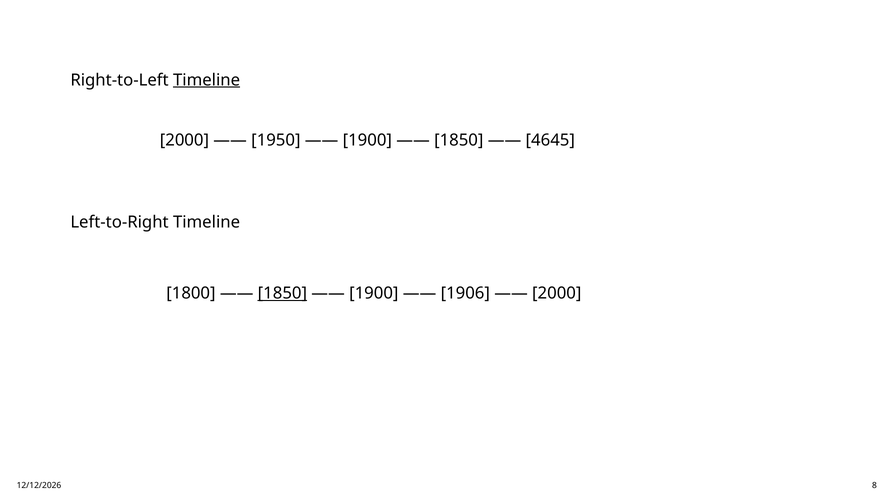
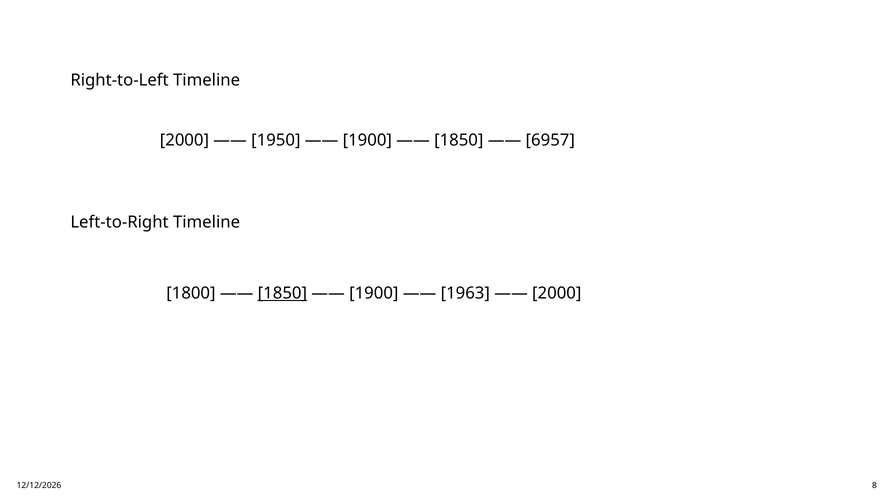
Timeline underline: present -> none (207, 80)
4645: 4645 -> 6957 (550, 140)
1906: 1906 -> 1963 (465, 293)
